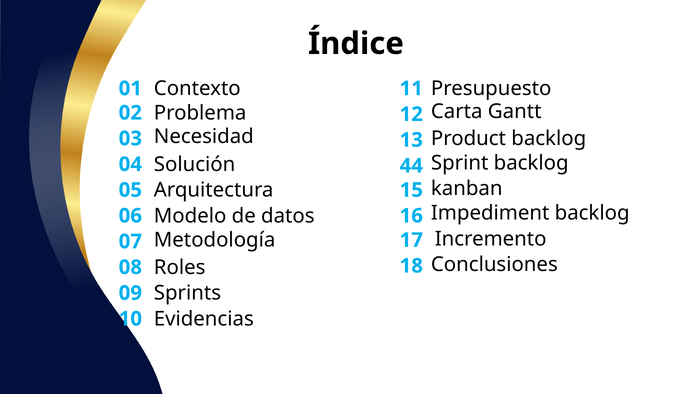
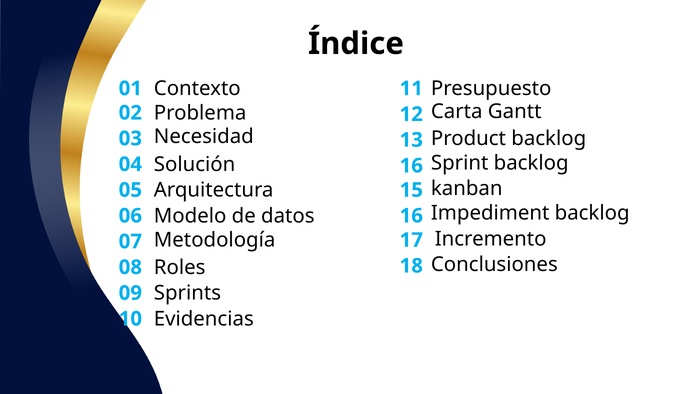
04 44: 44 -> 16 (411, 166)
